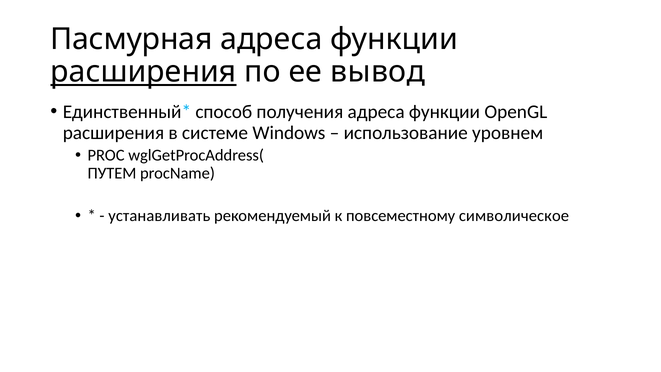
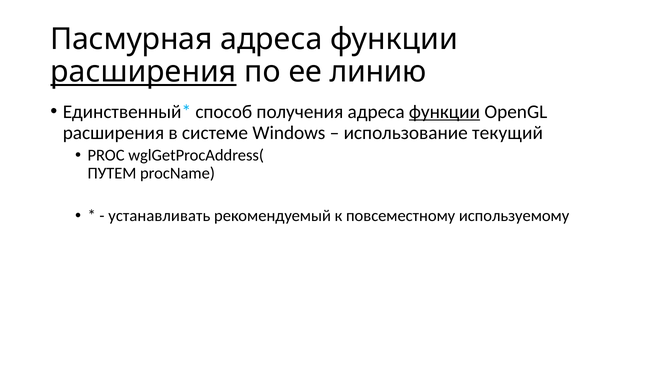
вывод: вывод -> линию (378, 72)
функции underline: none -> present (444, 112)
уровнем: уровнем -> текущий (508, 133)
символическое: символическое -> используемому (514, 216)
